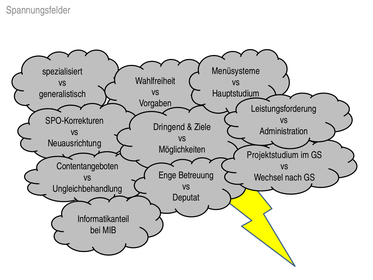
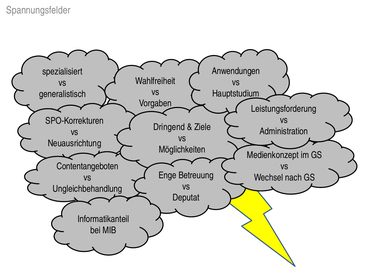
Menüsysteme: Menüsysteme -> Anwendungen (236, 71)
Projektstudium: Projektstudium -> Medienkonzept (273, 155)
